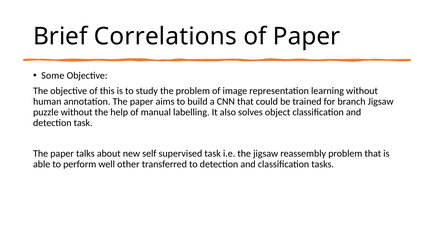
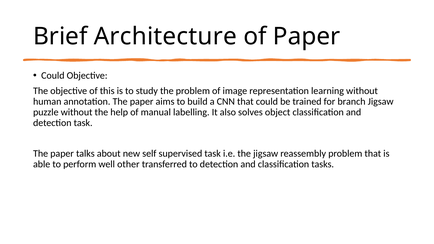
Correlations: Correlations -> Architecture (165, 36)
Some: Some -> Could (53, 76)
